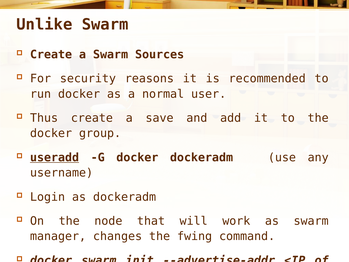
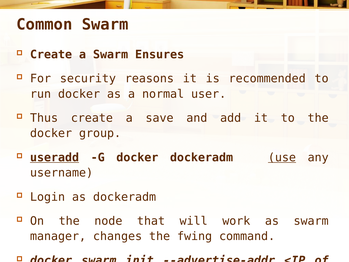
Unlike: Unlike -> Common (44, 24)
Sources: Sources -> Ensures (160, 54)
use underline: none -> present (282, 157)
